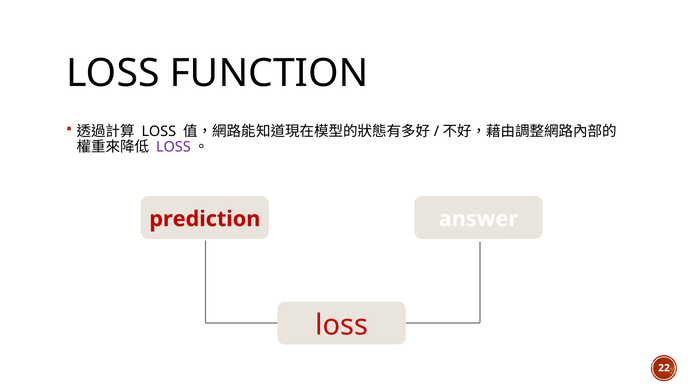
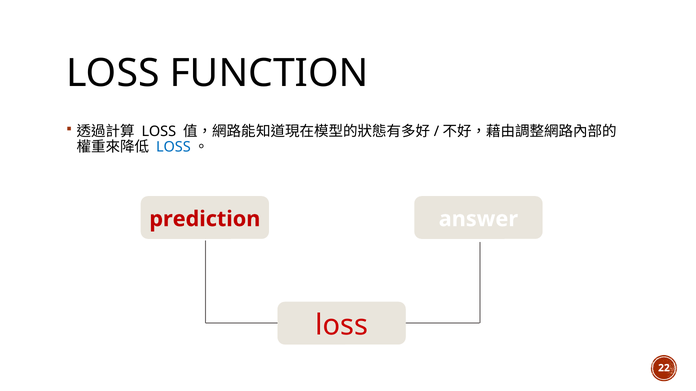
LOSS colour: purple -> blue (173, 147)
